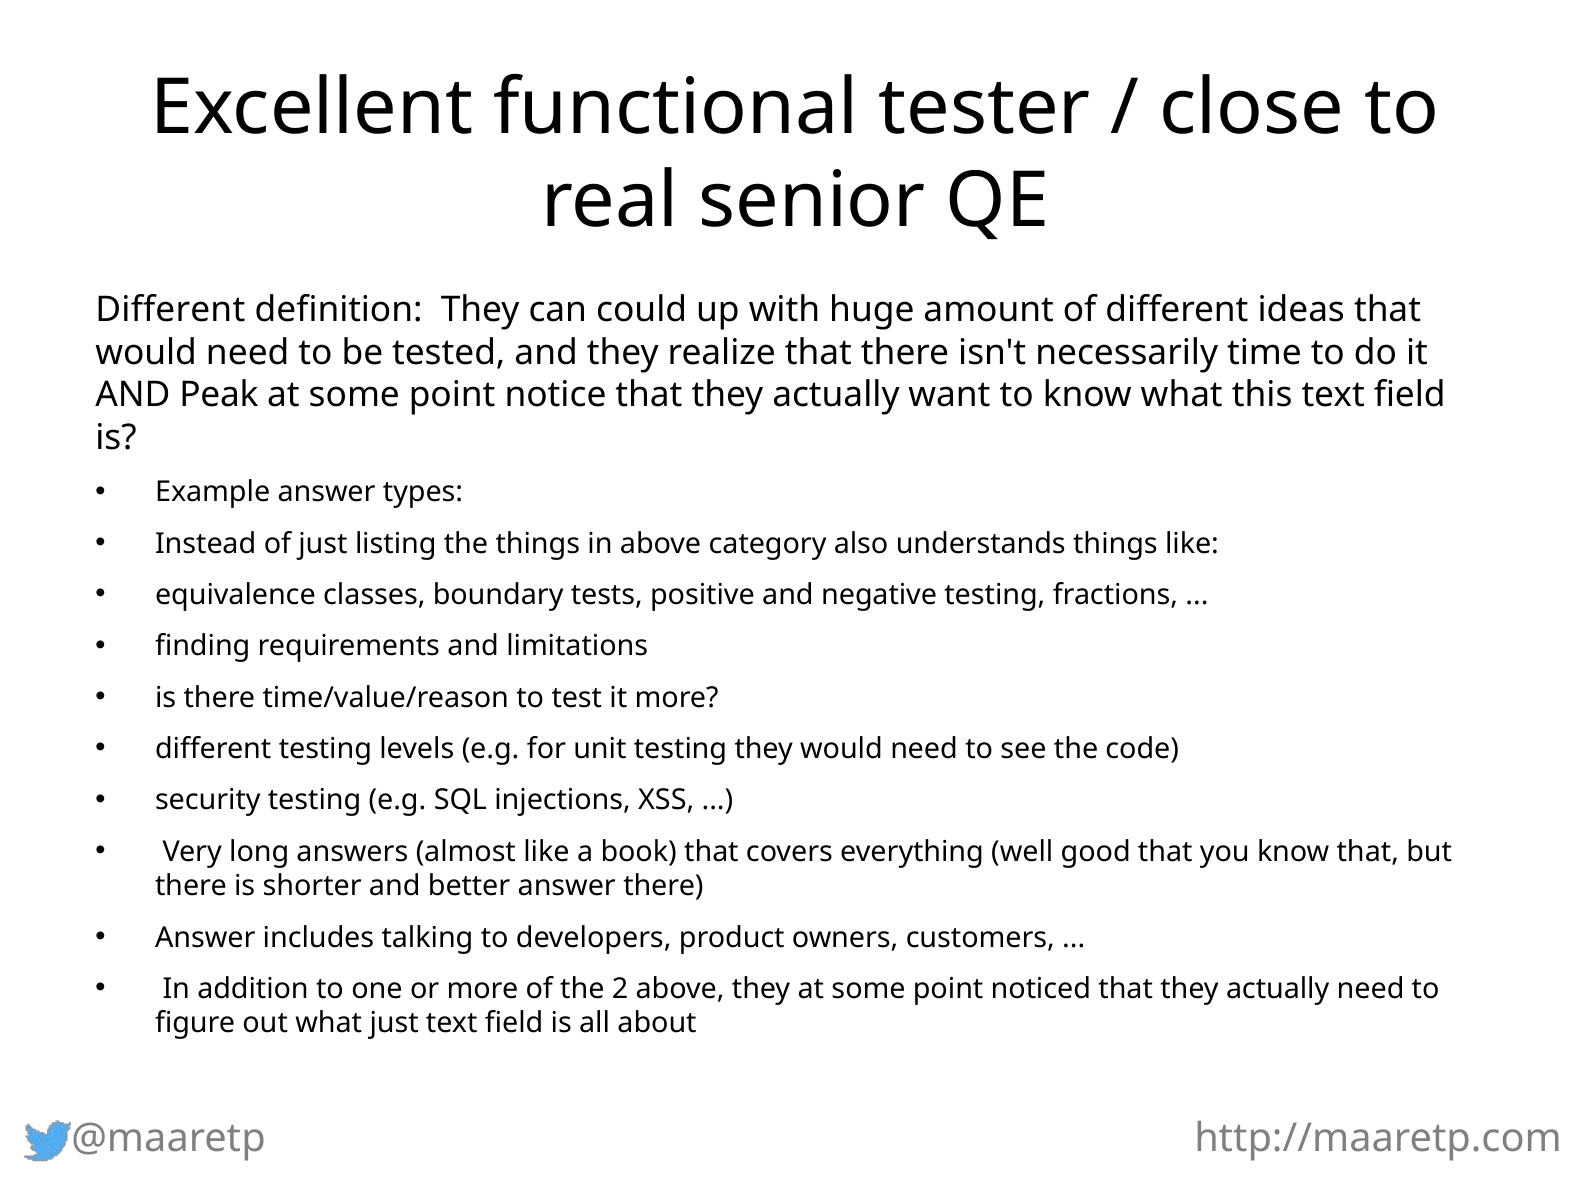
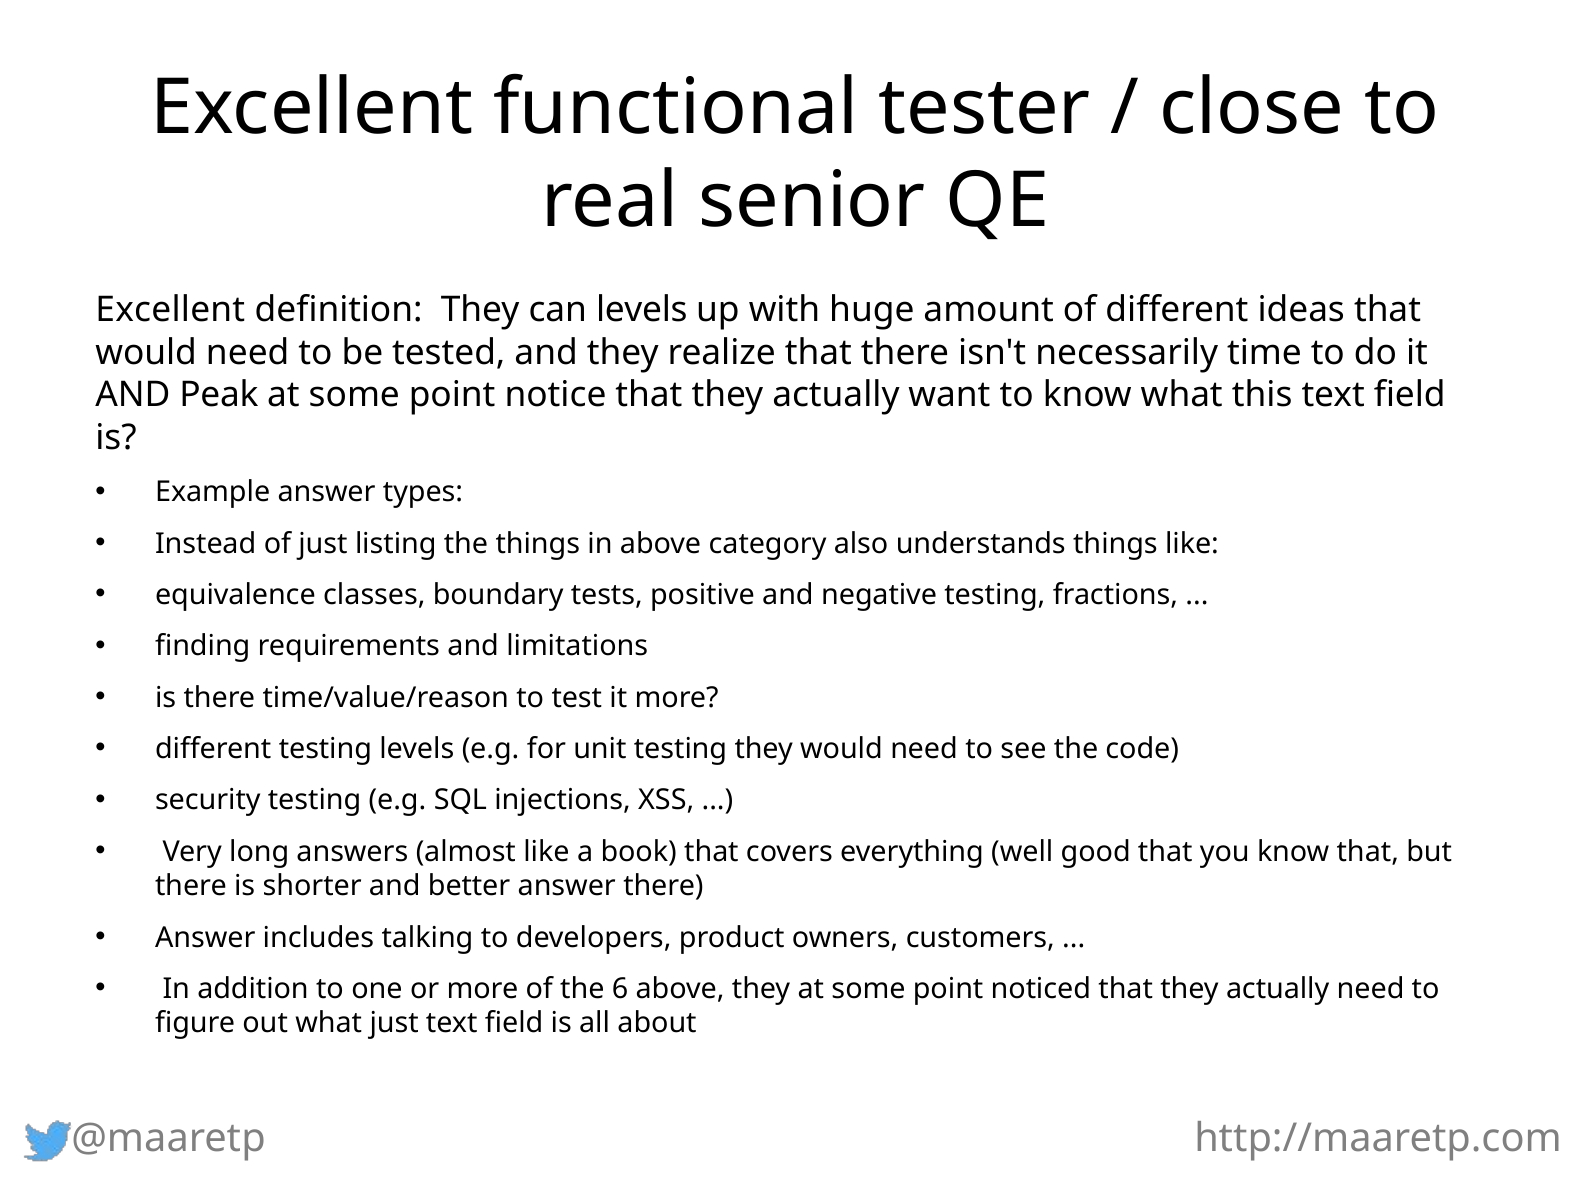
Different: Different -> Excellent (170, 310)
can could: could -> levels (642, 310)
2: 2 -> 6 (620, 988)
